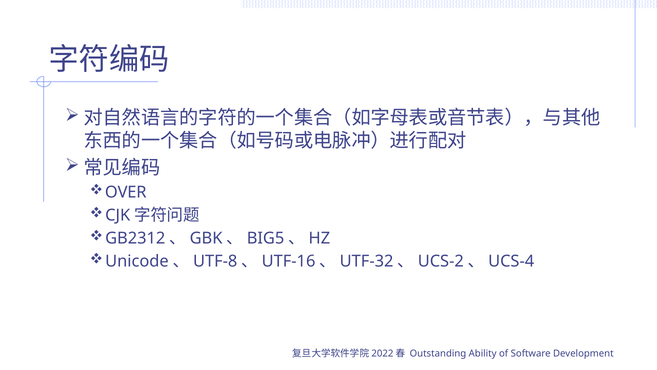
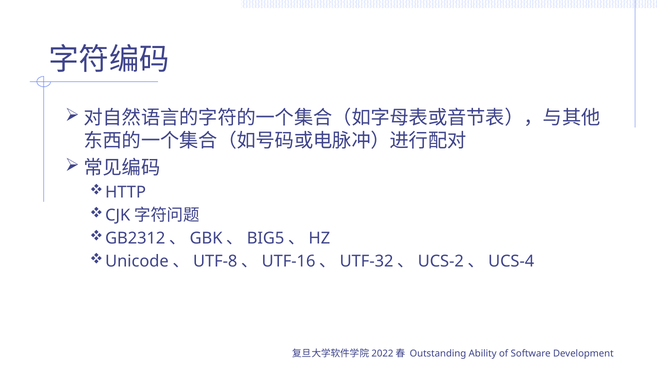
OVER: OVER -> HTTP (126, 192)
